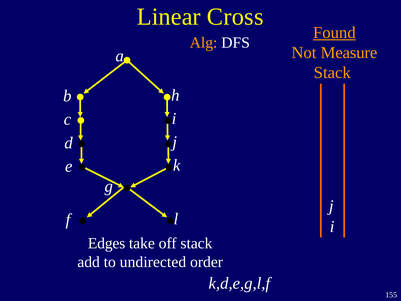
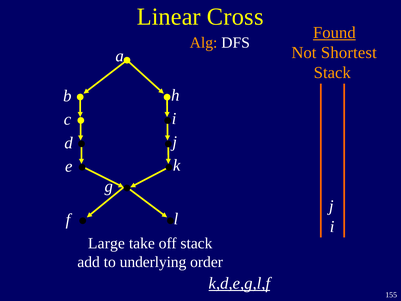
Measure: Measure -> Shortest (349, 53)
Edges: Edges -> Large (106, 243)
undirected: undirected -> underlying (153, 262)
k,d,e,g,l,f underline: none -> present (239, 283)
